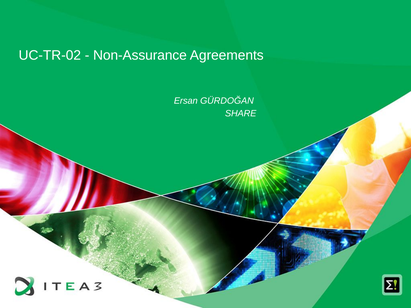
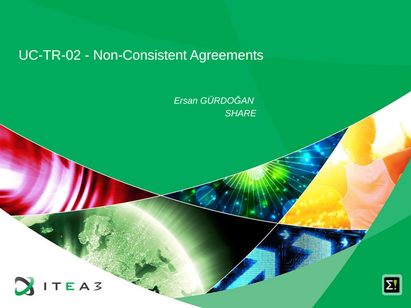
Non-Assurance: Non-Assurance -> Non-Consistent (140, 55)
